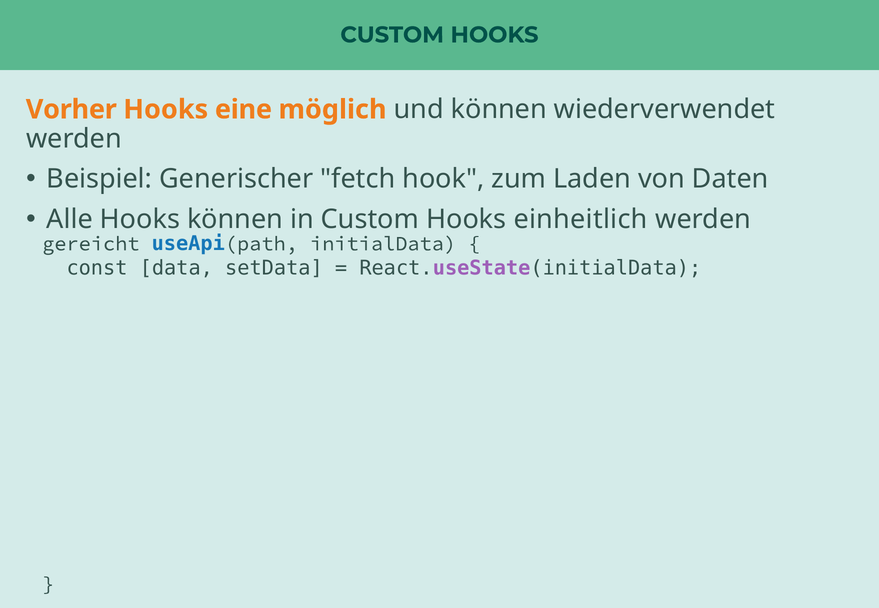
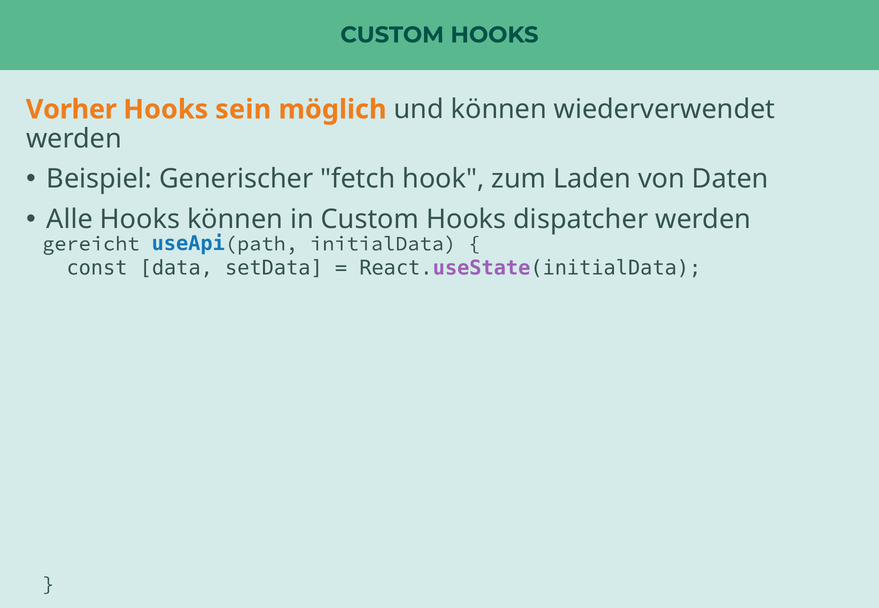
eine: eine -> sein (243, 110)
einheitlich: einheitlich -> dispatcher (581, 220)
